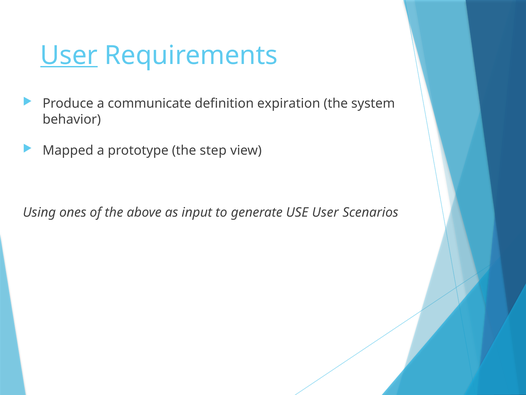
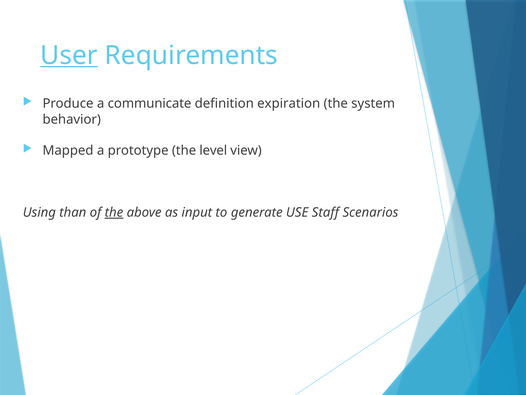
step: step -> level (213, 150)
ones: ones -> than (73, 212)
the underline: none -> present (114, 212)
USE User: User -> Staff (325, 212)
